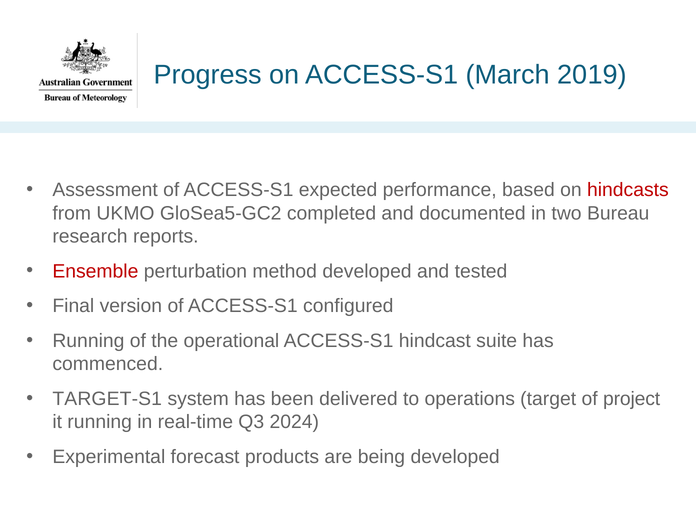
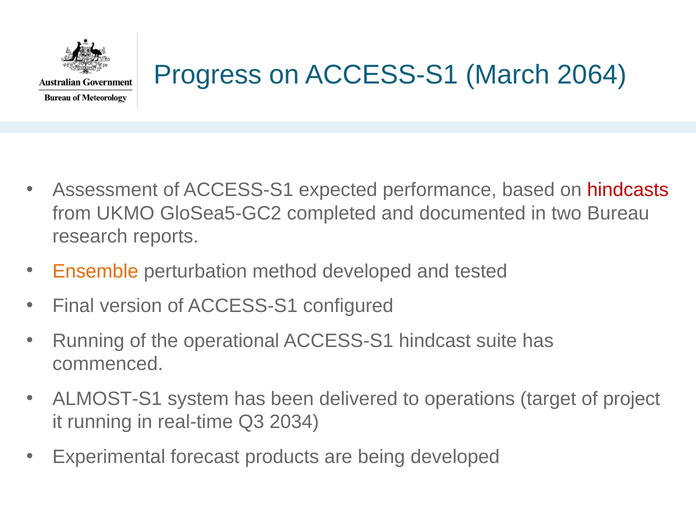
2019: 2019 -> 2064 (592, 75)
Ensemble colour: red -> orange (95, 271)
TARGET-S1: TARGET-S1 -> ALMOST-S1 (107, 399)
2024: 2024 -> 2034 (294, 422)
